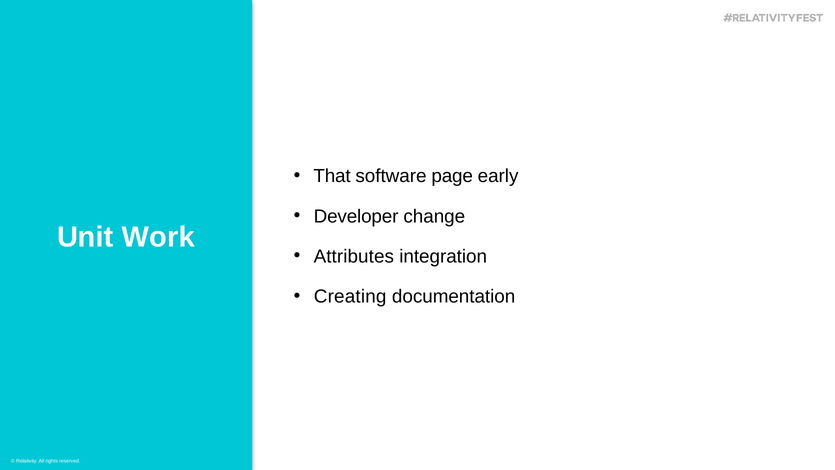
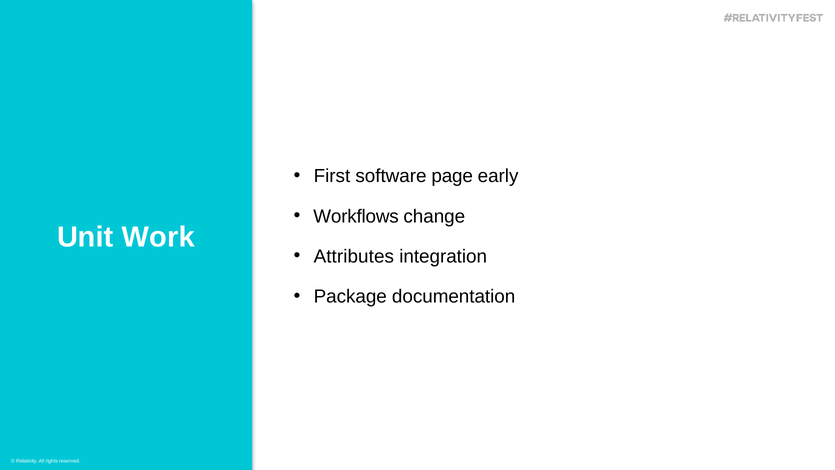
That: That -> First (332, 176)
Developer: Developer -> Workflows (356, 216)
Creating: Creating -> Package (350, 296)
